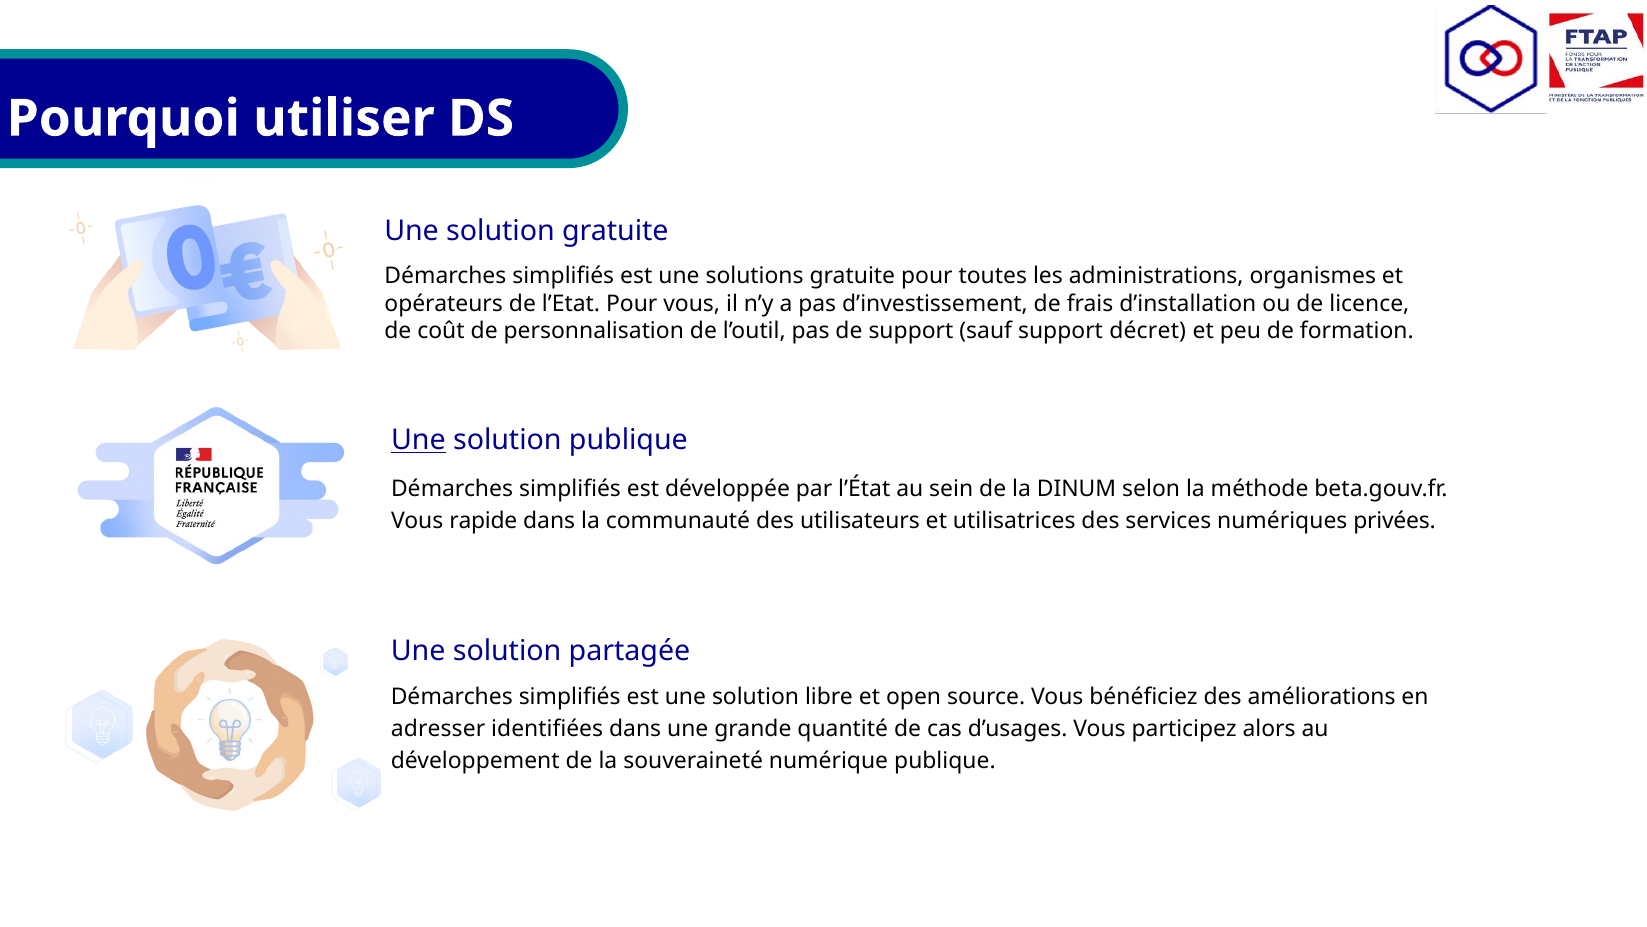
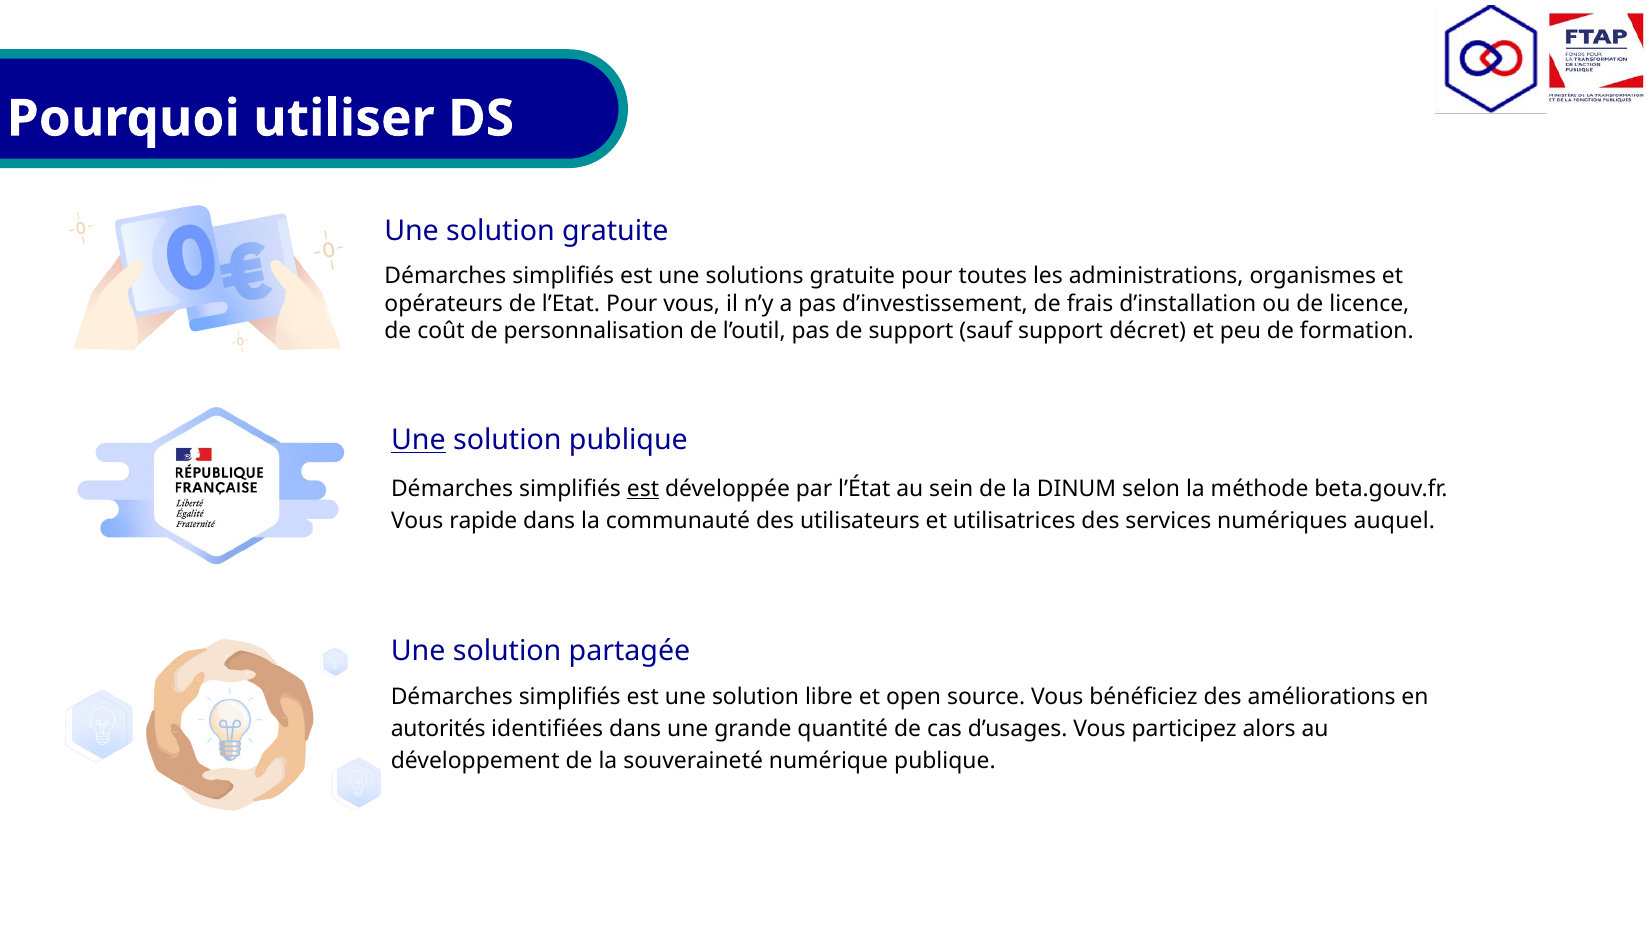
est underline: none -> present (643, 489)
privées: privées -> auquel (1394, 521)
adresser: adresser -> autorités (438, 729)
